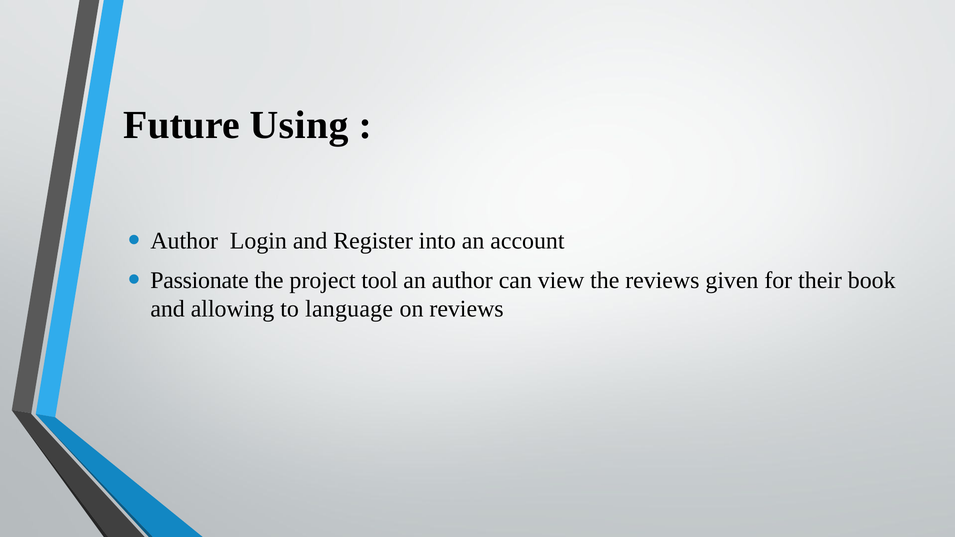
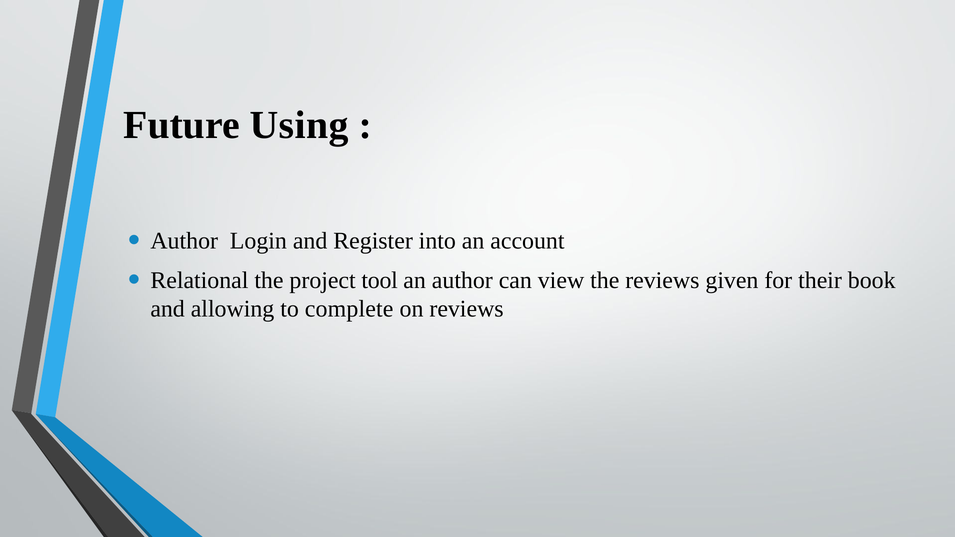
Passionate: Passionate -> Relational (199, 280)
language: language -> complete (349, 309)
